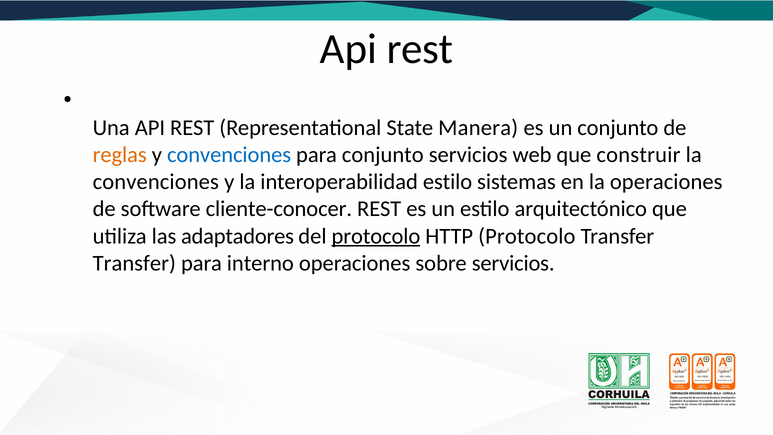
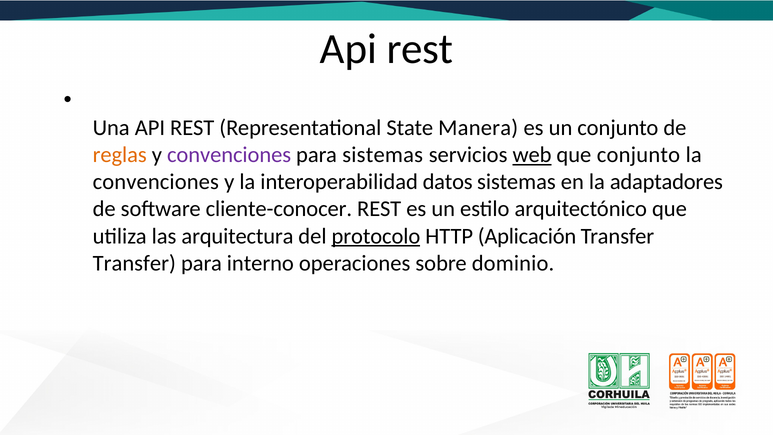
convenciones colour: blue -> purple (229, 155)
para conjunto: conjunto -> sistemas (383, 155)
web underline: none -> present (532, 155)
que construir: construir -> conjunto (638, 155)
interoperabilidad estilo: estilo -> datos (448, 182)
la operaciones: operaciones -> adaptadores (666, 182)
adaptadores: adaptadores -> arquitectura (237, 236)
HTTP Protocolo: Protocolo -> Aplicación (527, 236)
sobre servicios: servicios -> dominio (513, 263)
